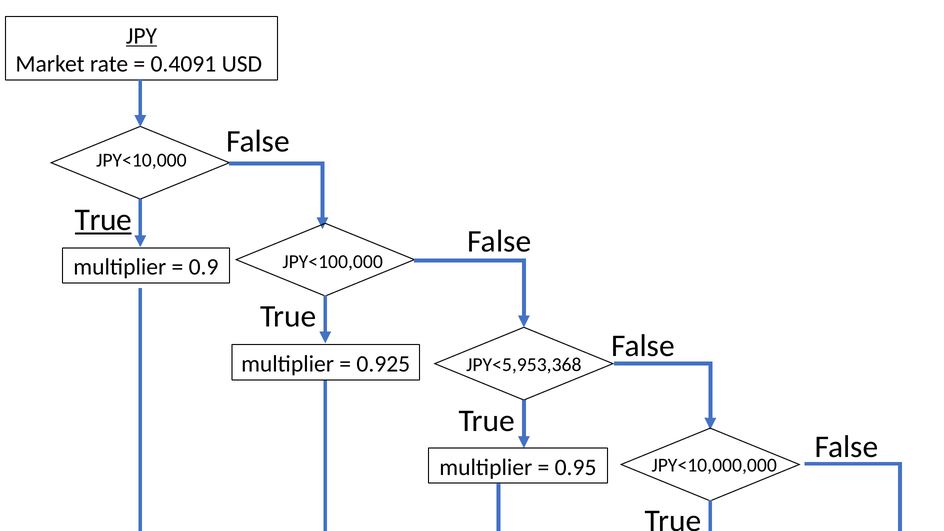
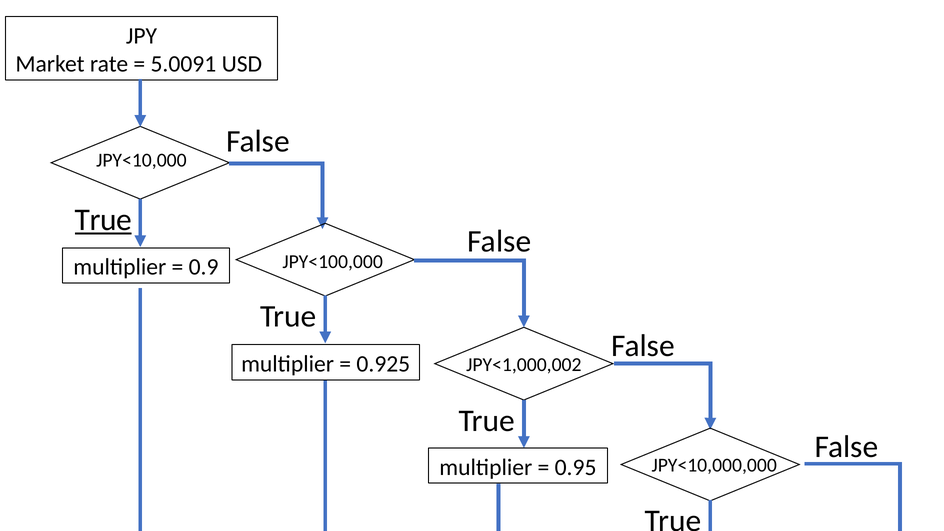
JPY underline: present -> none (142, 36)
0.4091: 0.4091 -> 5.0091 (183, 64)
JPY<5,953,368: JPY<5,953,368 -> JPY<1,000,002 (524, 365)
